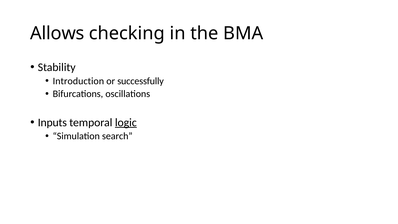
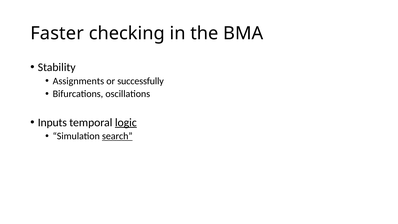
Allows: Allows -> Faster (57, 33)
Introduction: Introduction -> Assignments (78, 81)
search underline: none -> present (117, 136)
